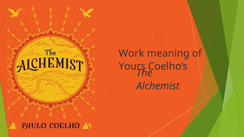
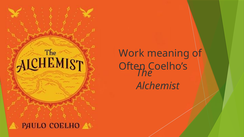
Yours: Yours -> Often (132, 67)
